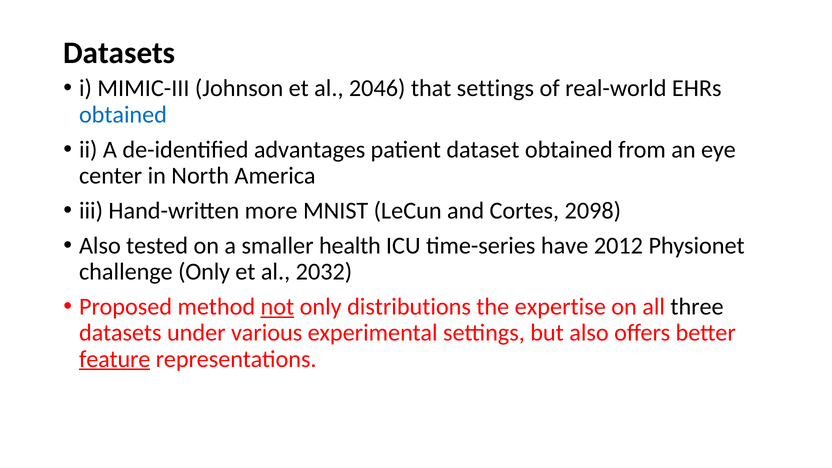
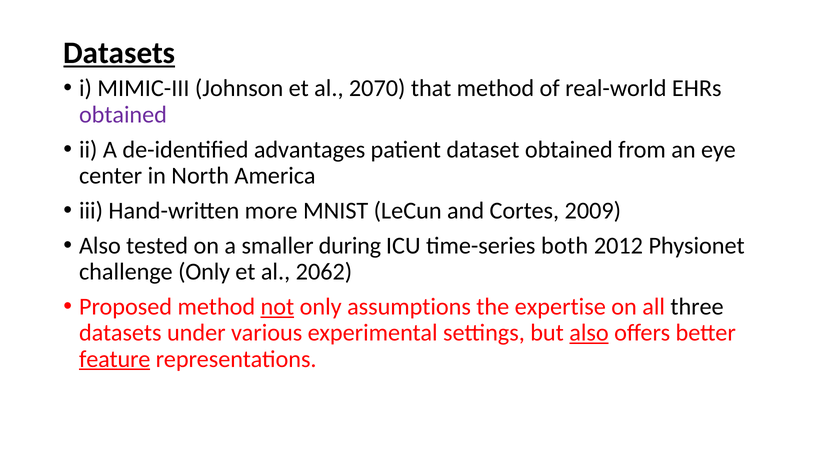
Datasets underline: none -> present (119, 53)
2046: 2046 -> 2070 (377, 88)
that settings: settings -> method (495, 88)
obtained colour: blue -> purple (123, 115)
2098: 2098 -> 2009 (593, 211)
health: health -> during (350, 245)
have: have -> both (565, 245)
2032: 2032 -> 2062 (324, 272)
distributions: distributions -> assumptions (409, 307)
also underline: none -> present (589, 333)
